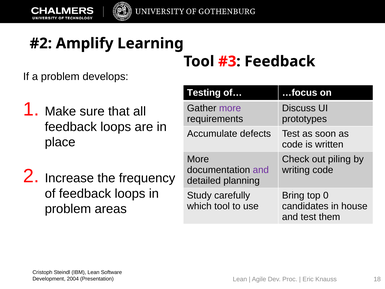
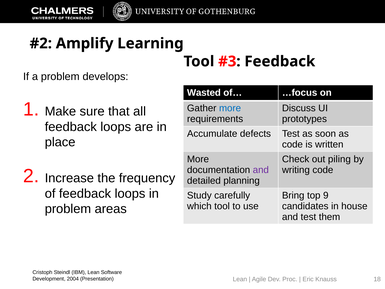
Testing: Testing -> Wasted (204, 93)
more colour: purple -> blue (230, 108)
0: 0 -> 9 (326, 195)
